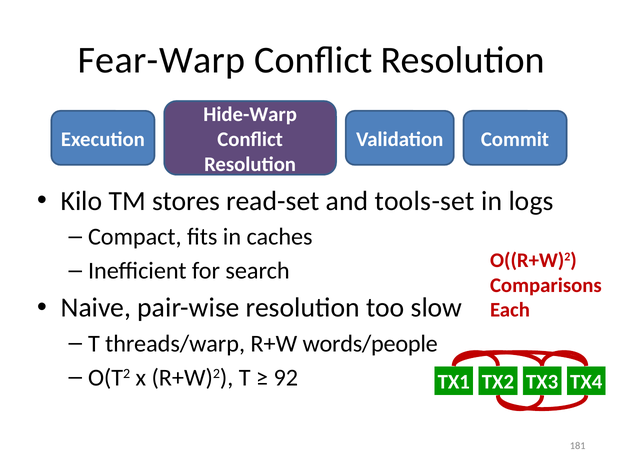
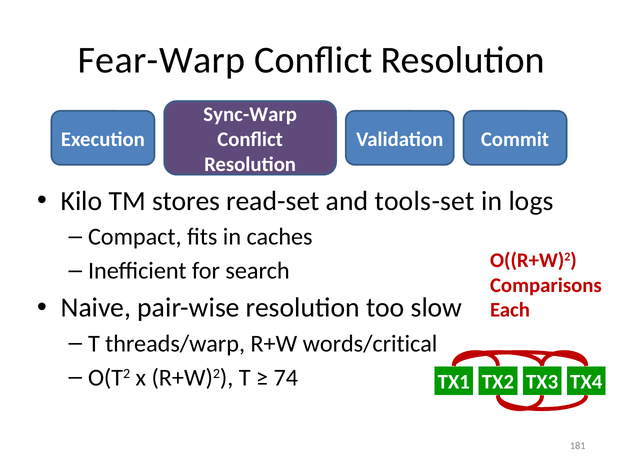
Hide-Warp: Hide-Warp -> Sync-Warp (250, 114)
words/people: words/people -> words/critical (370, 344)
92: 92 -> 74 (286, 378)
